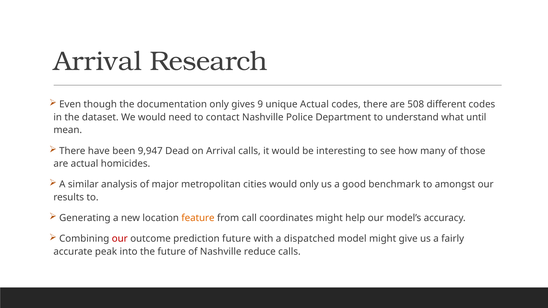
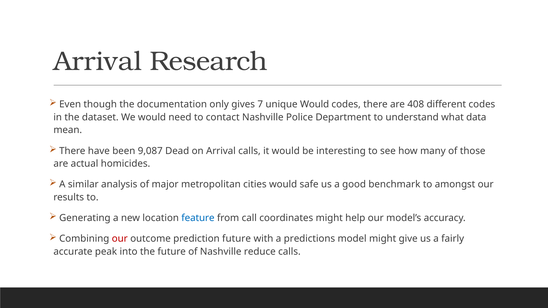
9: 9 -> 7 (260, 104)
unique Actual: Actual -> Would (315, 104)
508: 508 -> 408 (416, 104)
until: until -> data (476, 117)
9,947: 9,947 -> 9,087 (150, 151)
would only: only -> safe (309, 185)
feature colour: orange -> blue (198, 218)
dispatched: dispatched -> predictions (309, 239)
